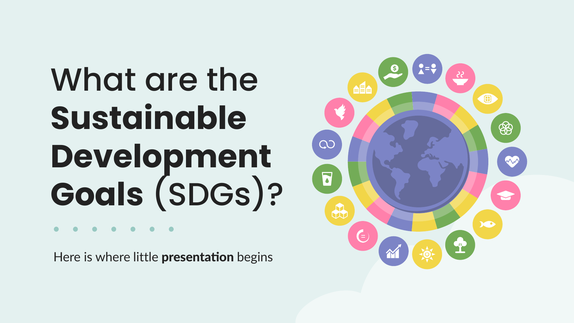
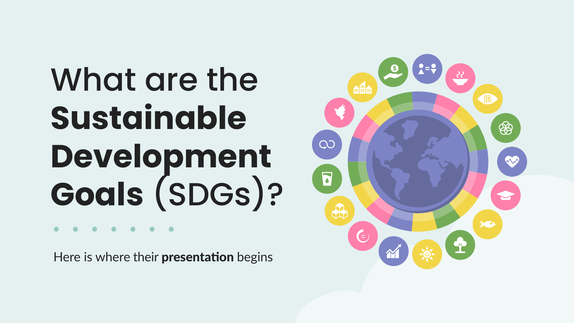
little: little -> their (146, 257)
